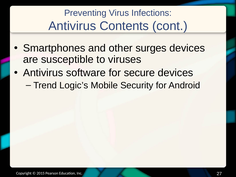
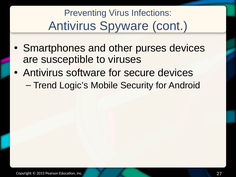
Contents: Contents -> Spyware (124, 26)
surges: surges -> purses (151, 48)
